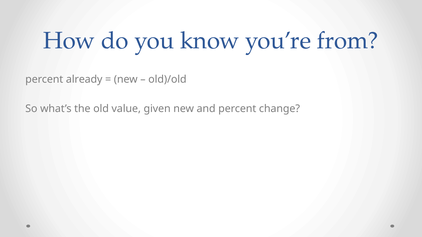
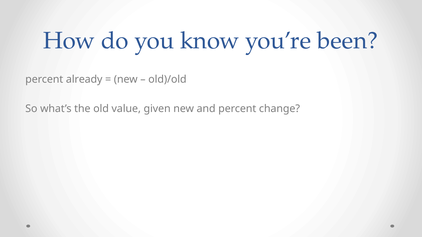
from: from -> been (348, 41)
